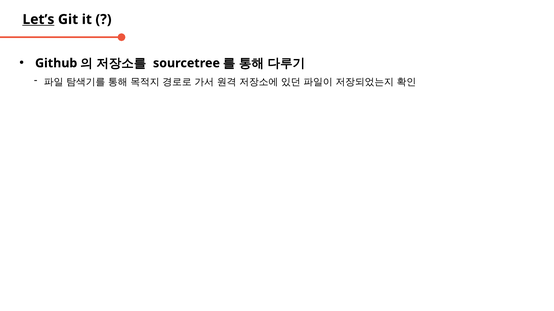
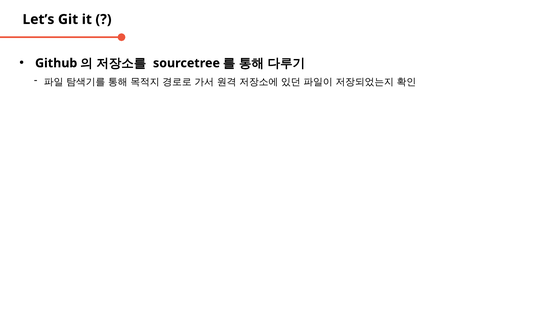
Let’s underline: present -> none (38, 19)
